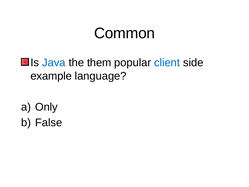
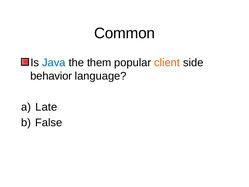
client colour: blue -> orange (167, 63)
example: example -> behavior (51, 76)
Only: Only -> Late (46, 107)
